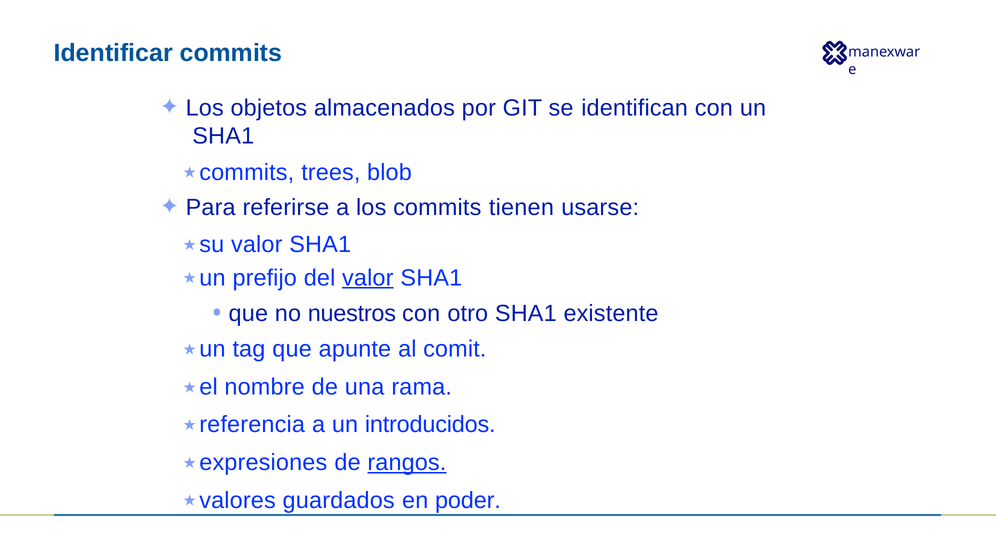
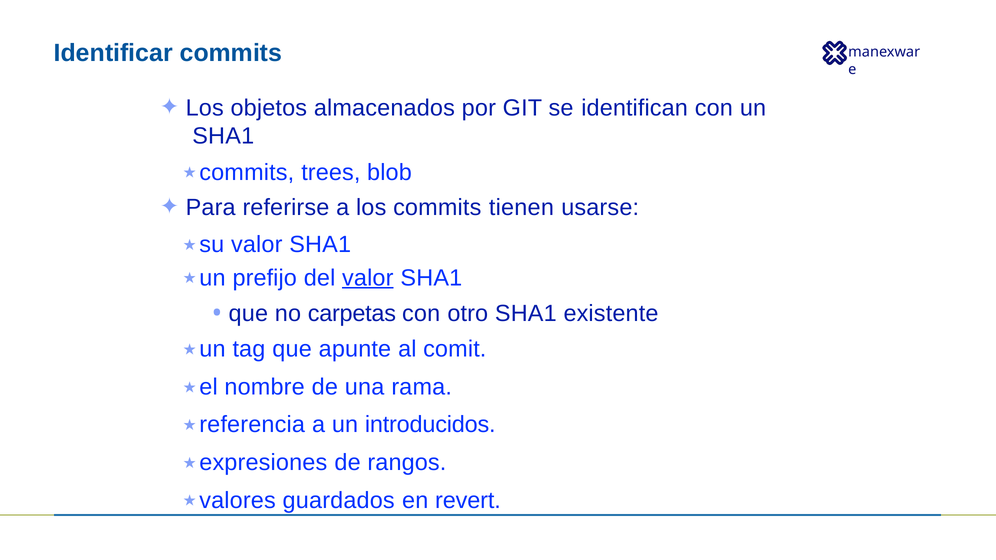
nuestros: nuestros -> carpetas (352, 313)
rangos underline: present -> none (407, 463)
poder: poder -> revert (468, 501)
